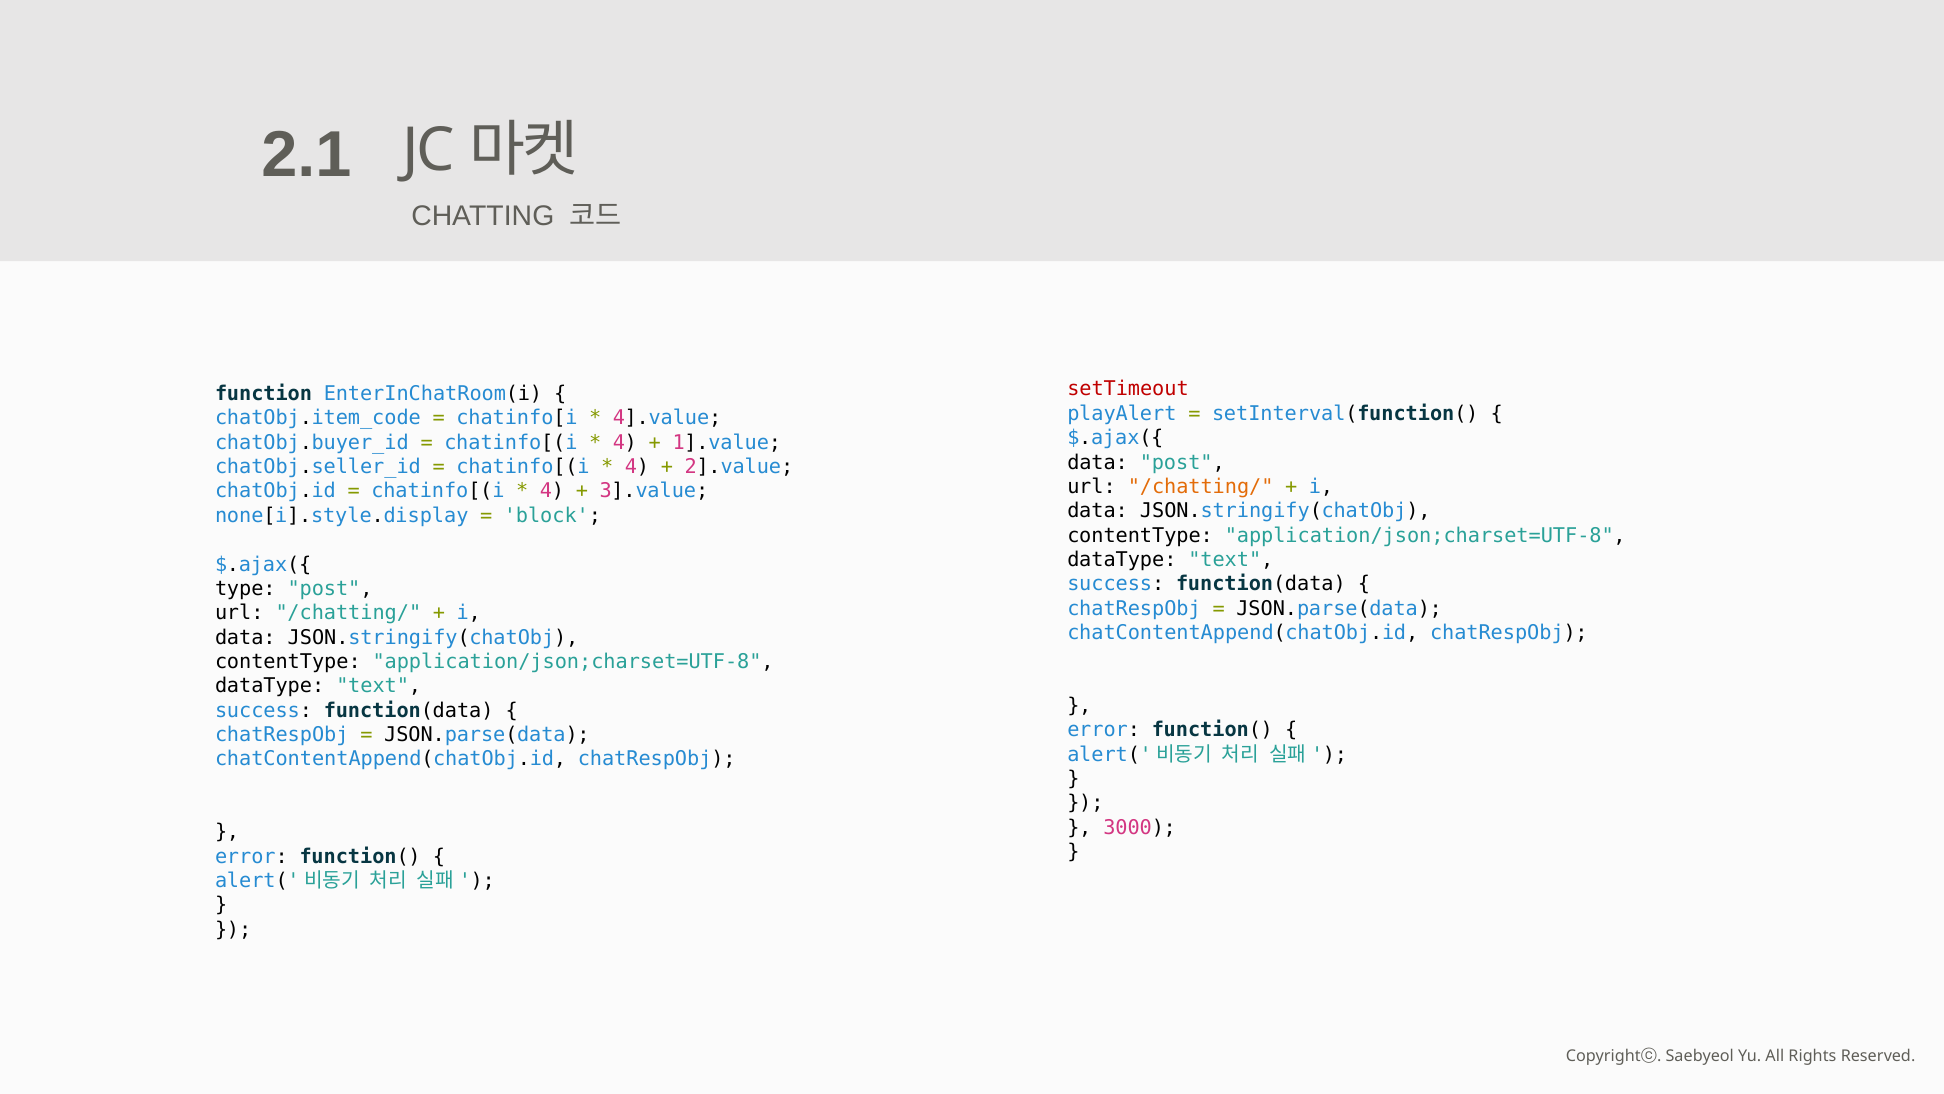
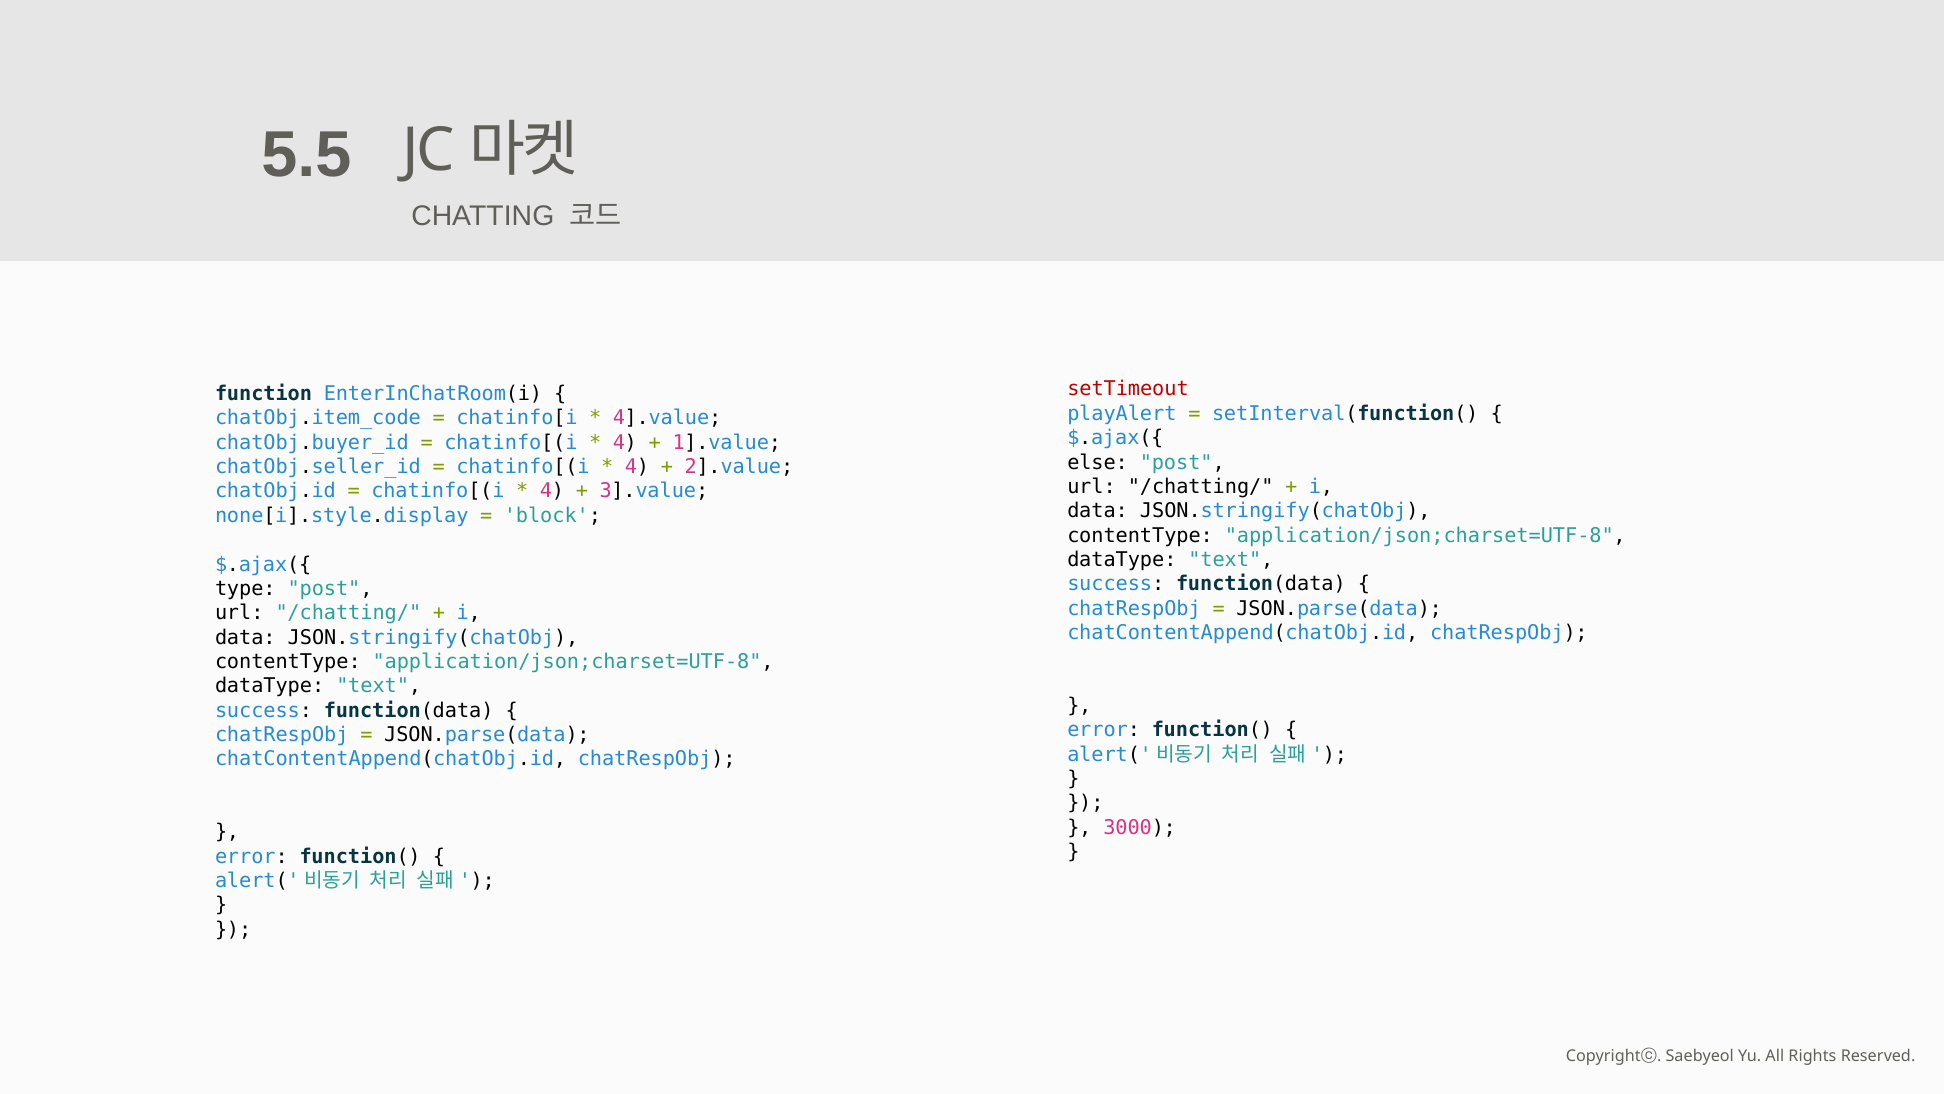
2.1: 2.1 -> 5.5 (306, 155)
data: data -> else (1098, 462)
/chatting/ colour: orange -> black (1201, 486)
